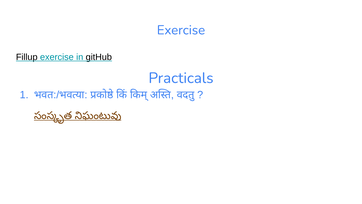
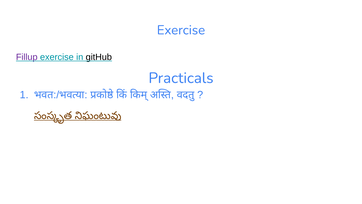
Fillup colour: black -> purple (27, 57)
